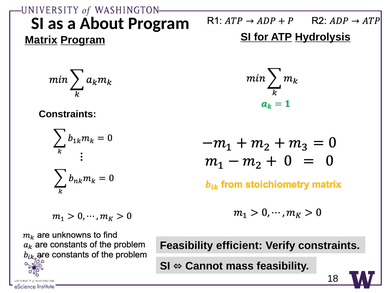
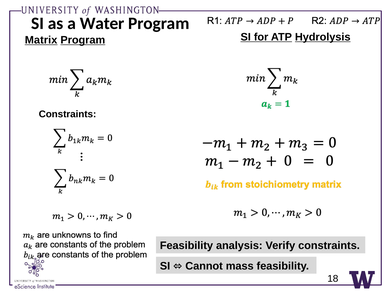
About: About -> Water (102, 23)
efficient: efficient -> analysis (239, 246)
